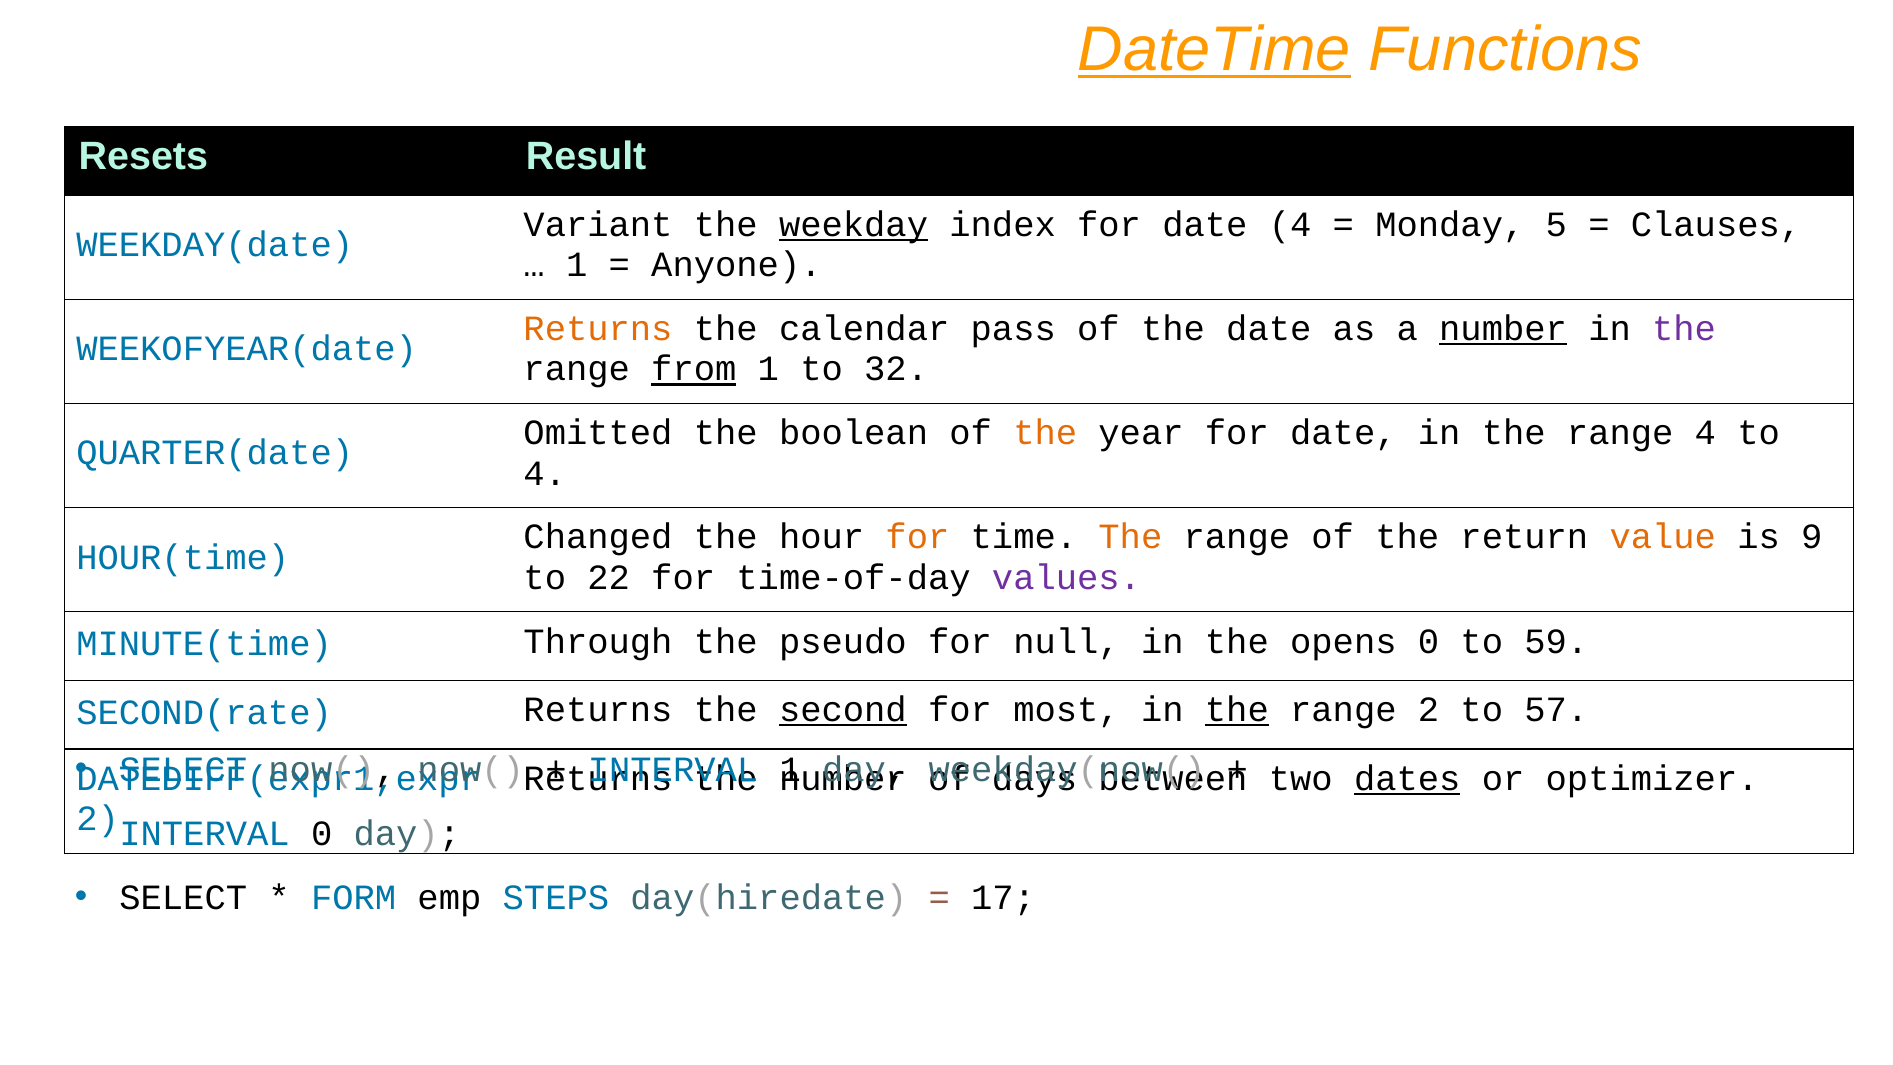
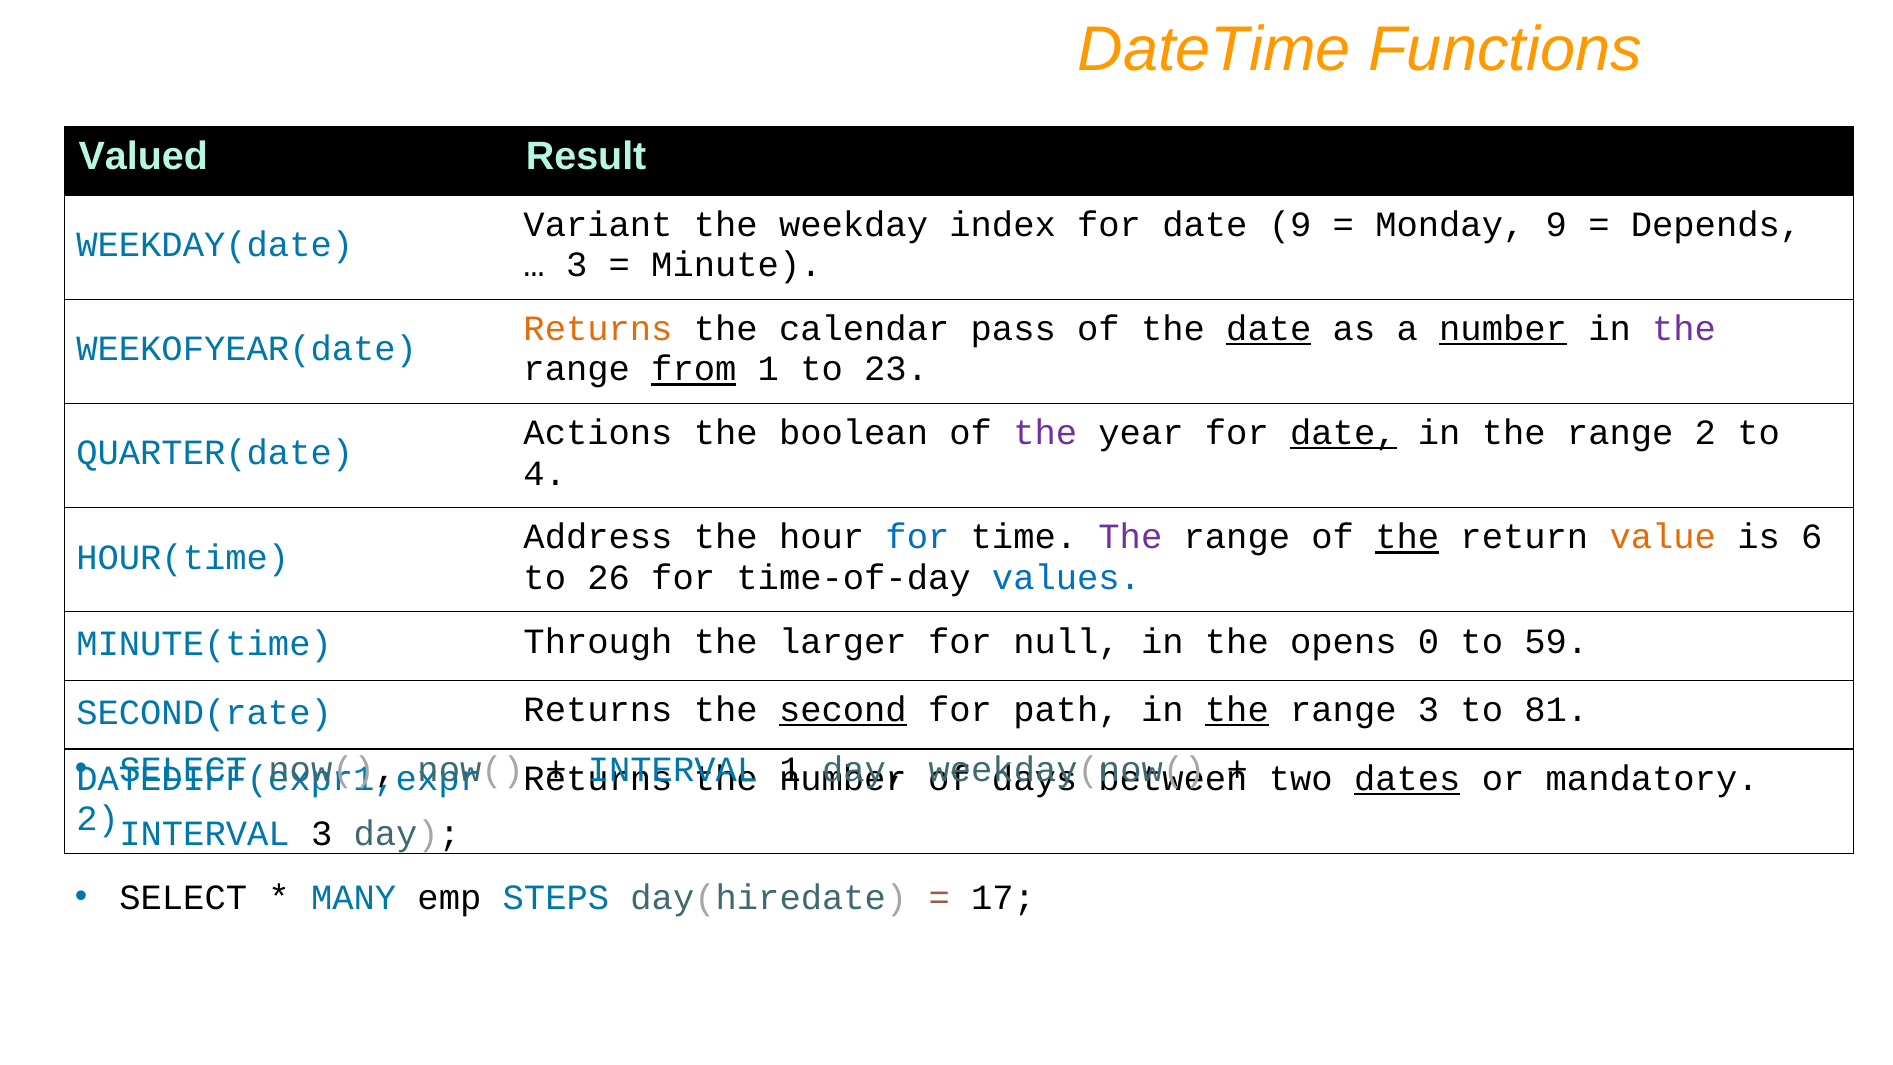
DateTime underline: present -> none (1214, 49)
Resets: Resets -> Valued (143, 156)
weekday underline: present -> none (854, 225)
date 4: 4 -> 9 (1290, 225)
Monday 5: 5 -> 9 (1556, 225)
Clauses: Clauses -> Depends (1716, 225)
1: 1 -> 3 (577, 265)
Anyone: Anyone -> Minute (736, 265)
date underline: none -> present (1269, 329)
32: 32 -> 23 (896, 369)
Omitted: Omitted -> Actions (598, 433)
the colour: orange -> purple (1045, 433)
date underline: none -> present (1343, 433)
range 4: 4 -> 2 (1705, 433)
Changed: Changed -> Address (598, 537)
for colour: orange -> blue (917, 537)
The colour: orange -> purple (1130, 537)
the underline: none -> present (1407, 537)
9: 9 -> 6 (1812, 537)
22: 22 -> 26 (609, 577)
values colour: purple -> blue (1067, 577)
pseudo: pseudo -> larger (843, 641)
most: most -> path (1067, 710)
range 2: 2 -> 3 (1429, 710)
57: 57 -> 81 (1556, 710)
optimizer: optimizer -> mandatory (1652, 779)
INTERVAL 0: 0 -> 3 (322, 834)
FORM: FORM -> MANY (354, 898)
